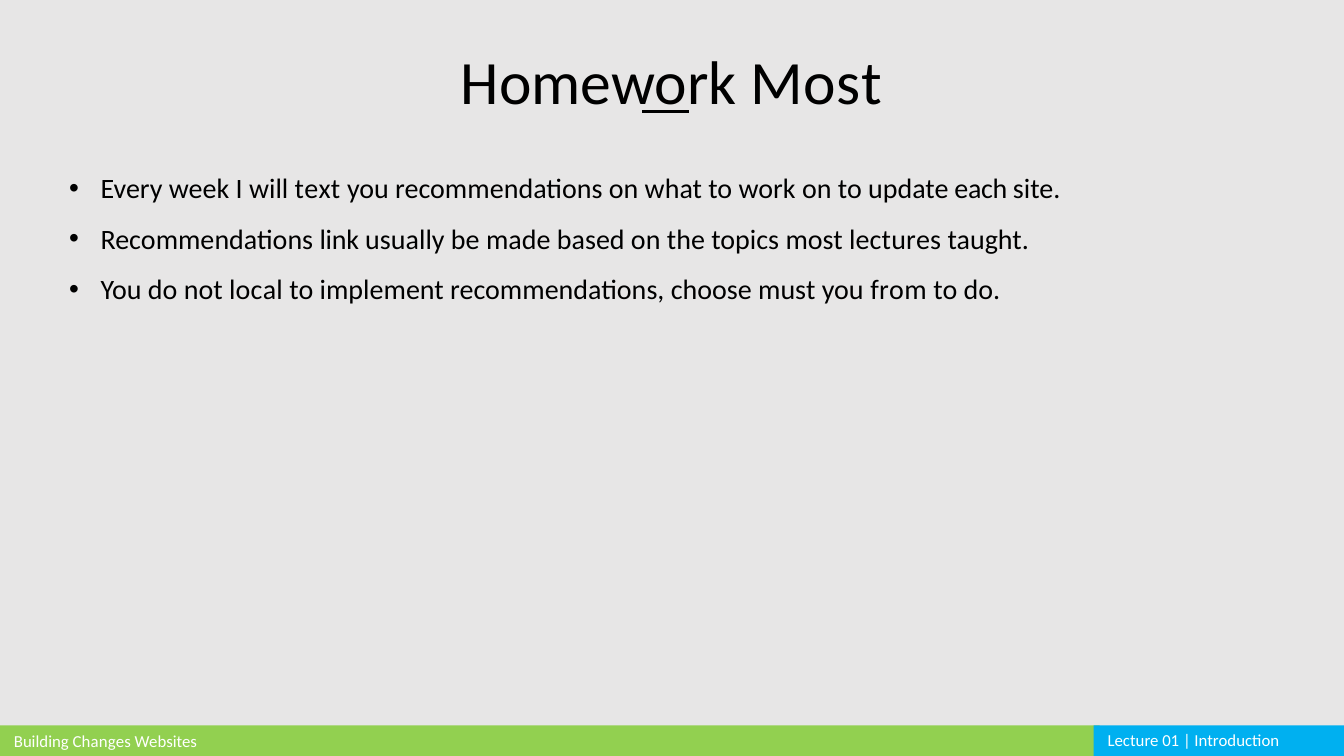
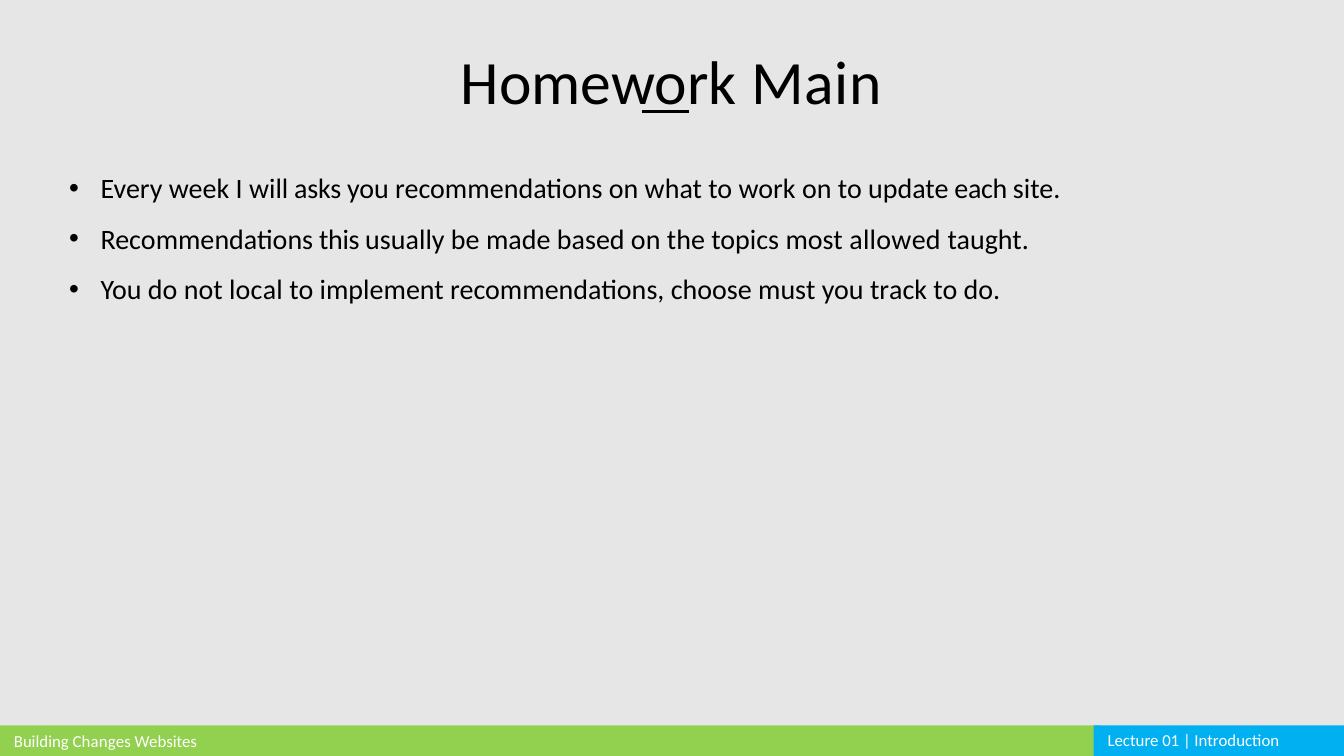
Homework Most: Most -> Main (816, 84)
text: text -> asks (318, 190)
link: link -> this (339, 240)
lectures: lectures -> allowed (895, 240)
from: from -> track (899, 290)
